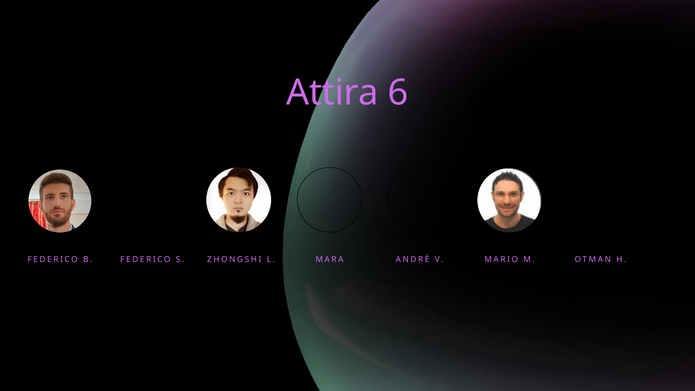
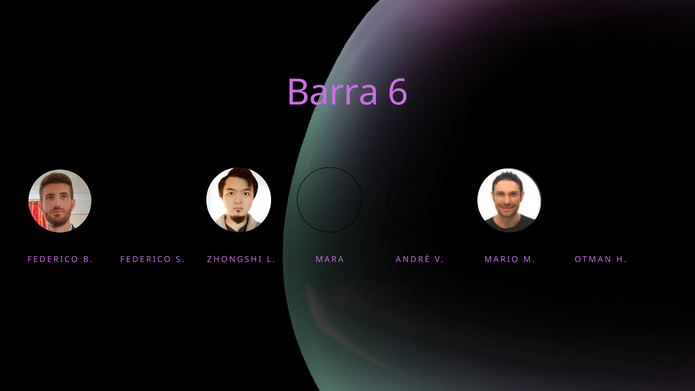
Attira: Attira -> Barra (333, 93)
